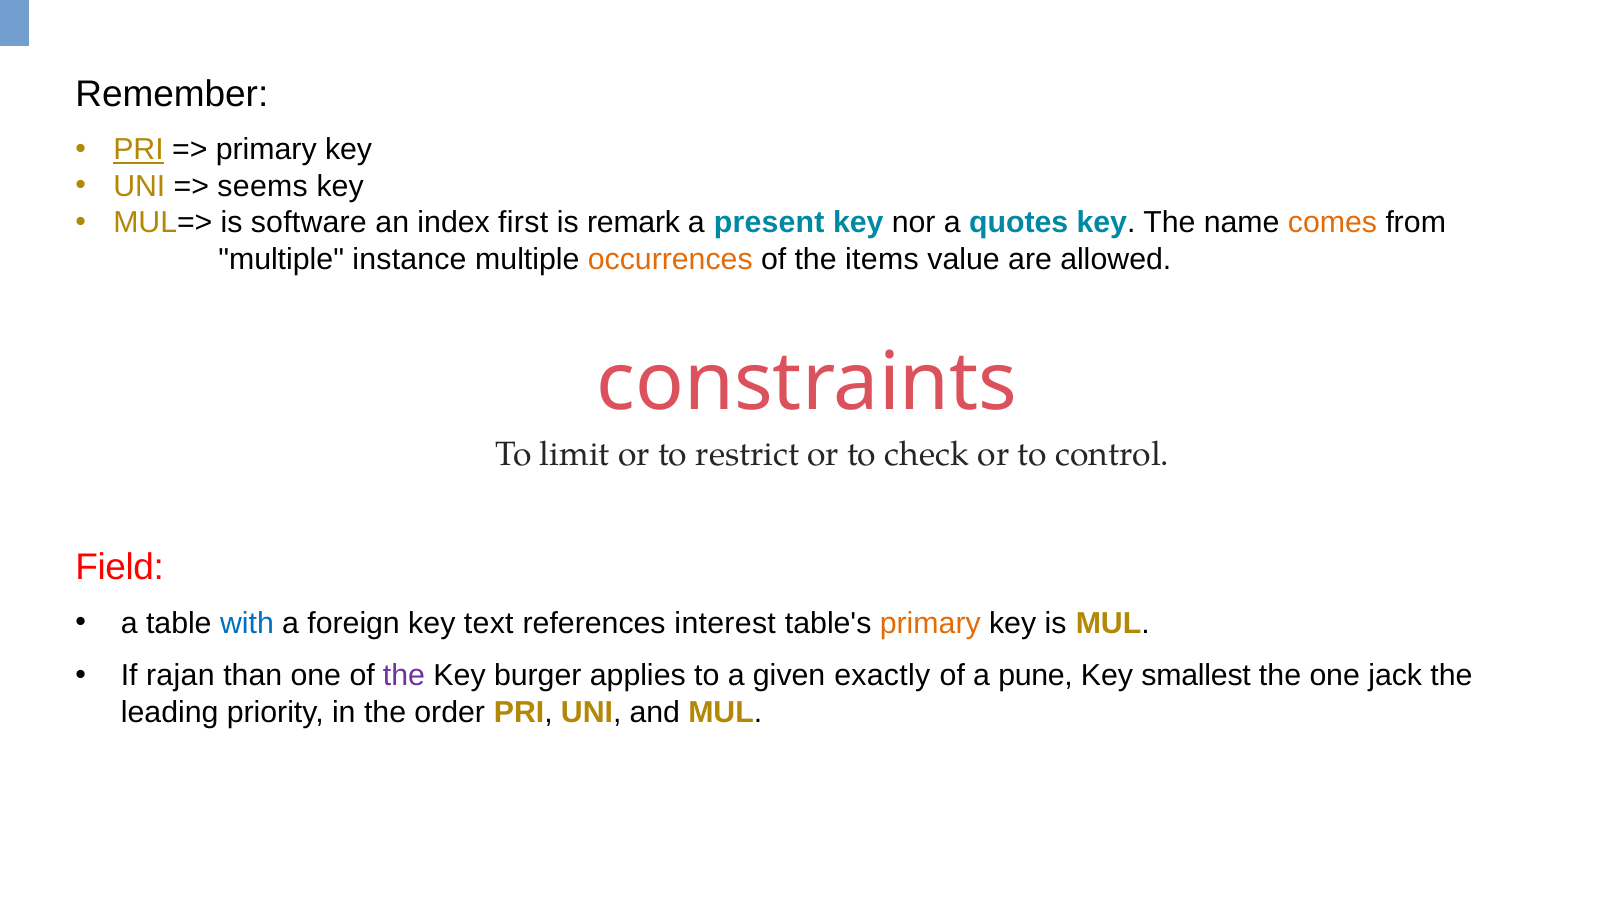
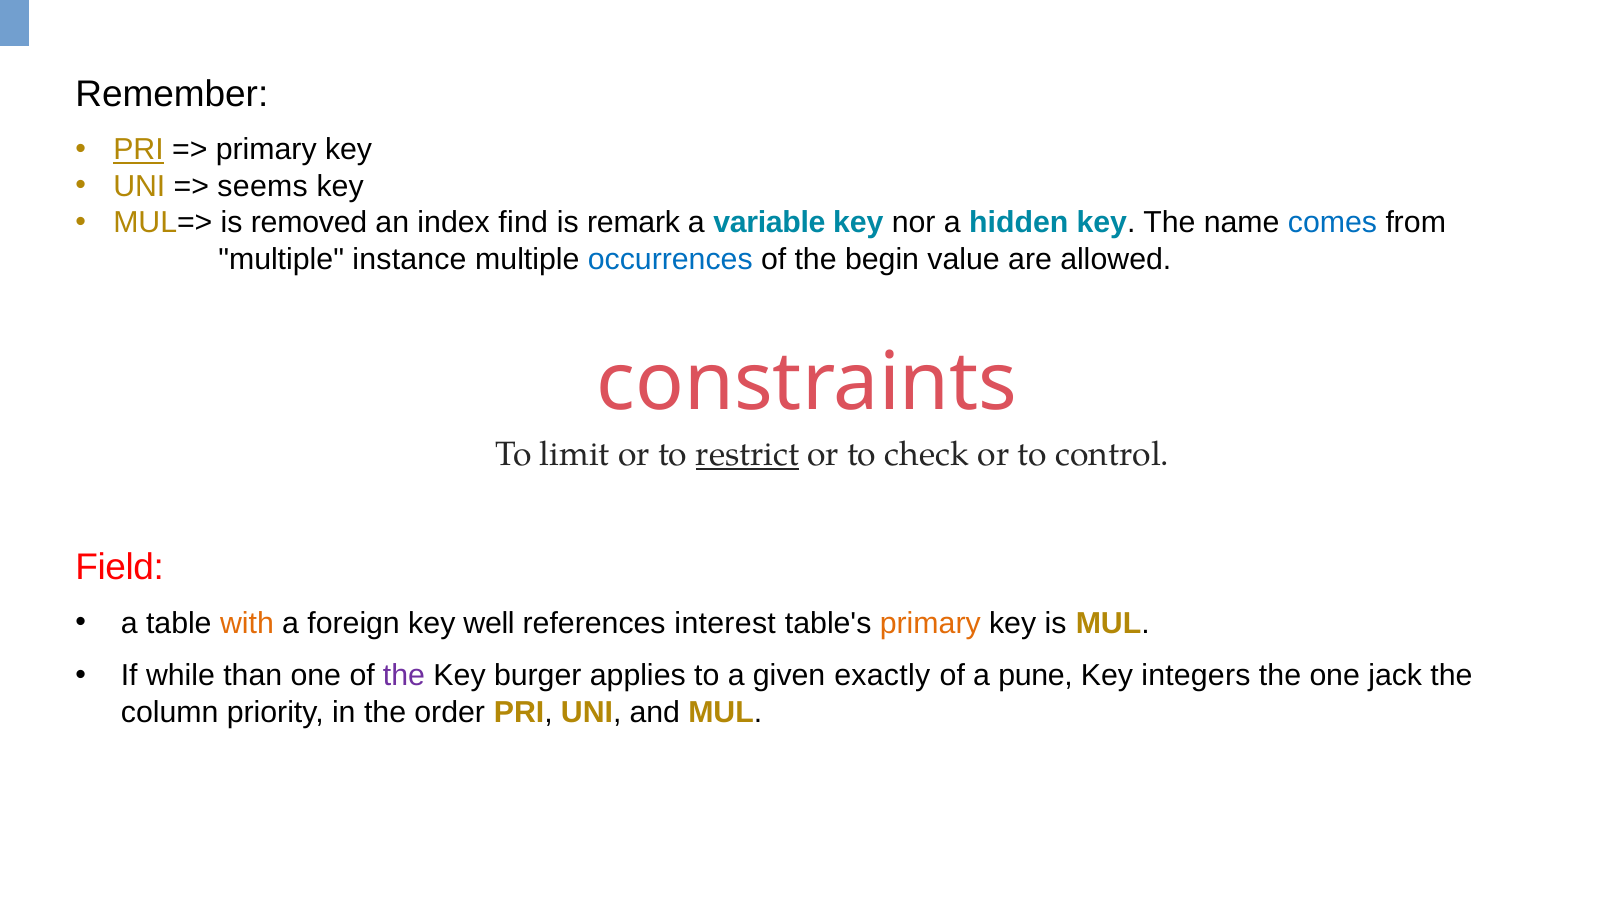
software: software -> removed (309, 223)
first: first -> find (523, 223)
present: present -> variable (769, 223)
quotes: quotes -> hidden (1019, 223)
comes colour: orange -> blue (1332, 223)
occurrences colour: orange -> blue (670, 259)
items: items -> begin (882, 259)
restrict underline: none -> present (747, 454)
with colour: blue -> orange (247, 623)
text: text -> well (489, 623)
rajan: rajan -> while (181, 675)
smallest: smallest -> integers (1196, 675)
leading: leading -> column (170, 712)
